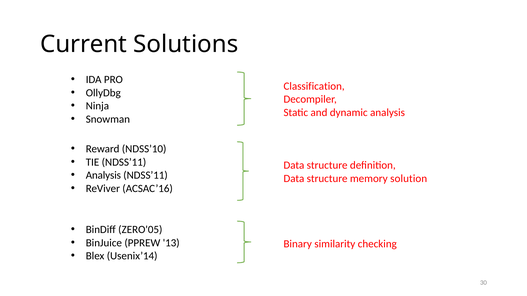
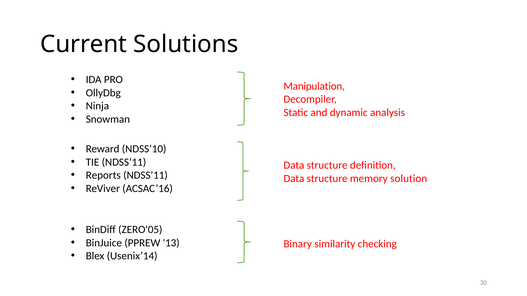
Classification: Classification -> Manipulation (314, 86)
Analysis: Analysis -> Reports (103, 176)
